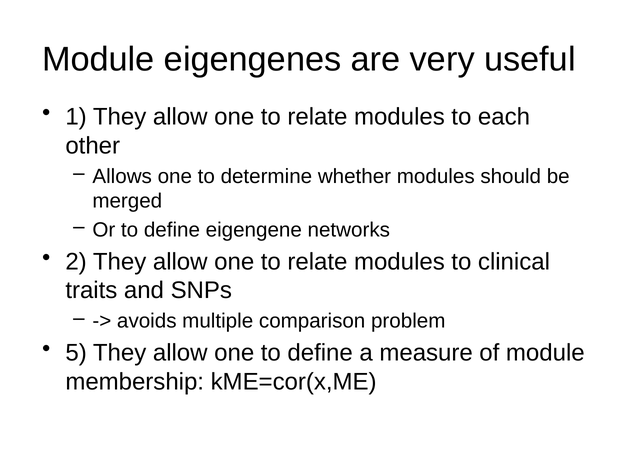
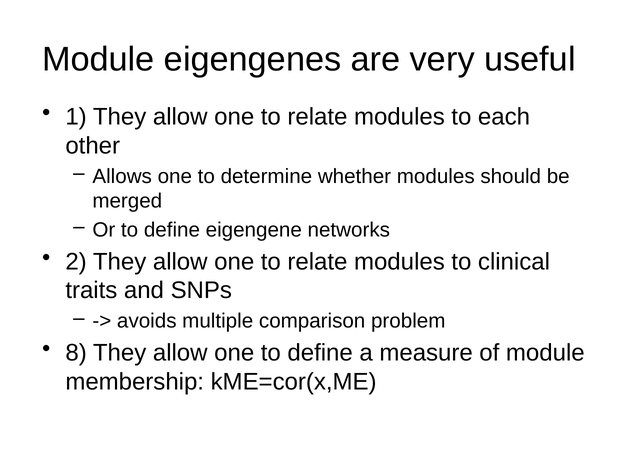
5: 5 -> 8 (76, 353)
